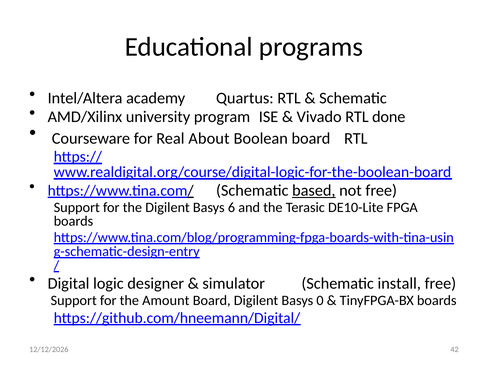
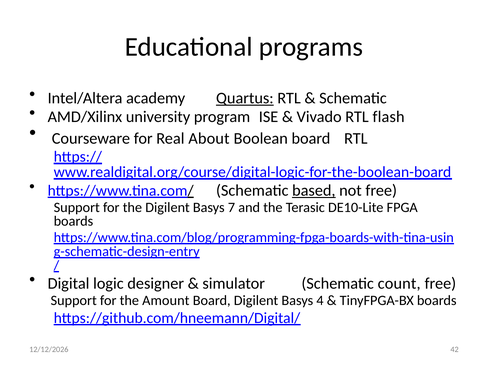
Quartus underline: none -> present (245, 98)
done: done -> flash (389, 117)
6: 6 -> 7 (231, 207)
install: install -> count (399, 283)
0: 0 -> 4 (320, 300)
